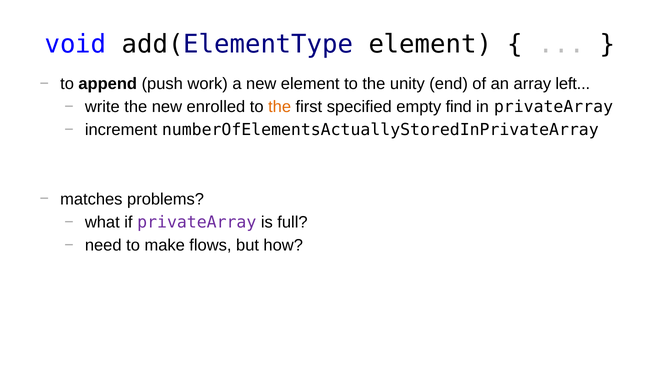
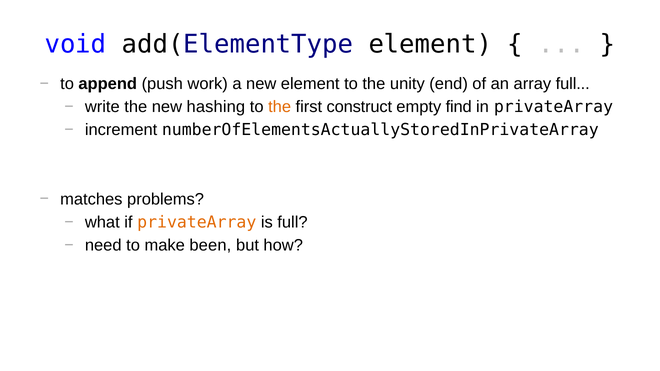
array left: left -> full (573, 84)
enrolled: enrolled -> hashing (216, 107)
specified: specified -> construct (359, 107)
privateArray colour: purple -> orange (197, 222)
flows: flows -> been (210, 246)
